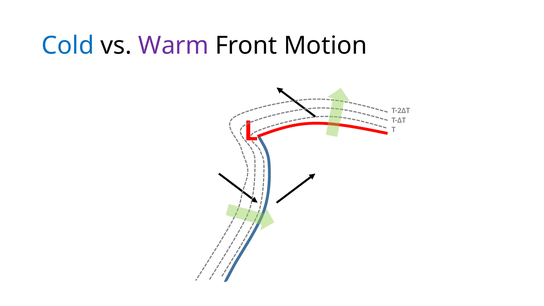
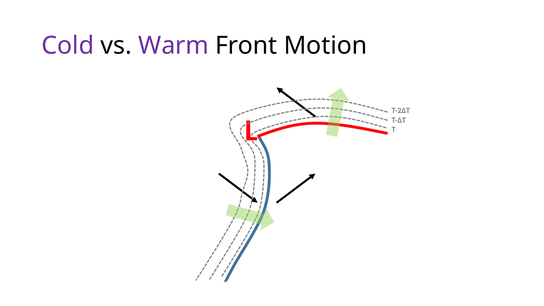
Cold colour: blue -> purple (68, 46)
